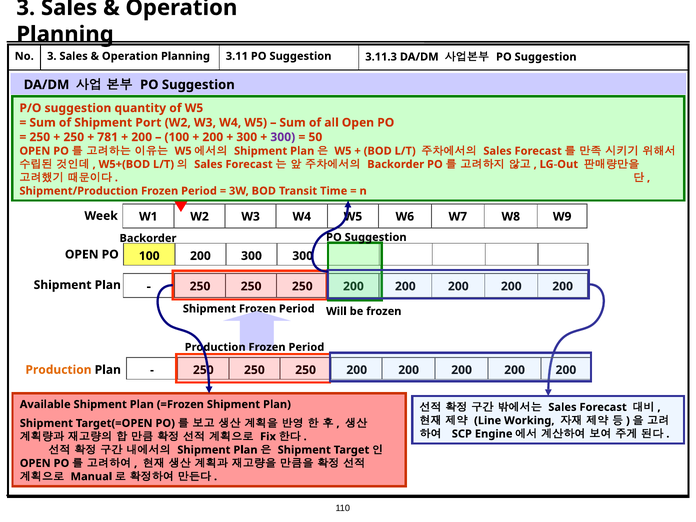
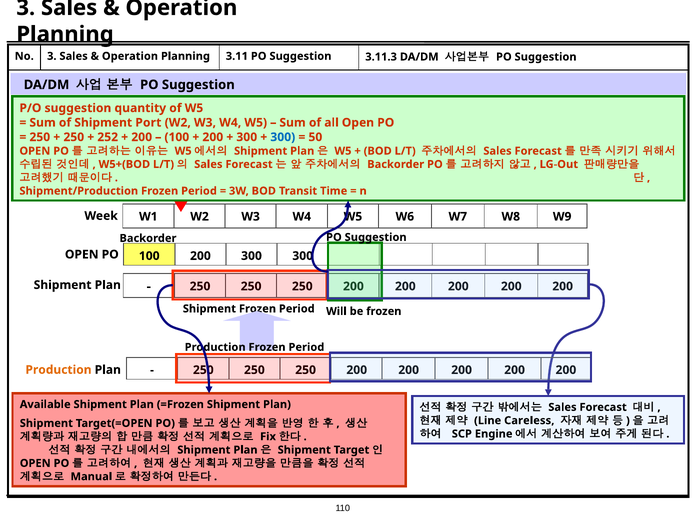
781: 781 -> 252 (108, 137)
300 colour: purple -> blue (283, 137)
Working: Working -> Careless (529, 421)
